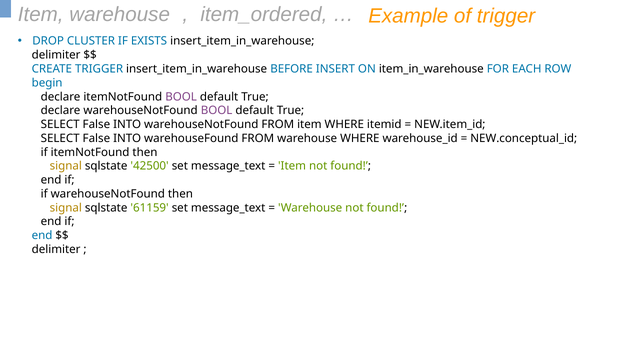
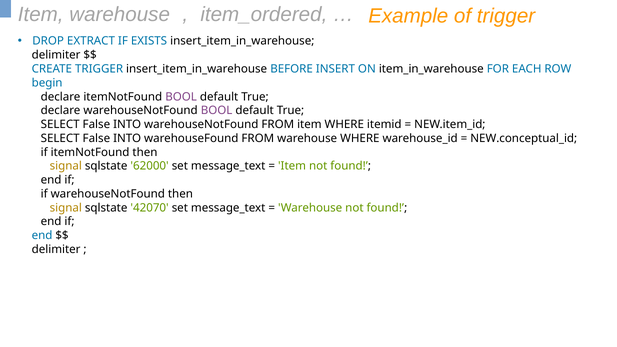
CLUSTER: CLUSTER -> EXTRACT (91, 41)
42500: 42500 -> 62000 (150, 166)
61159: 61159 -> 42070 (150, 208)
